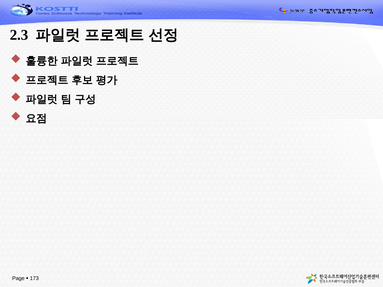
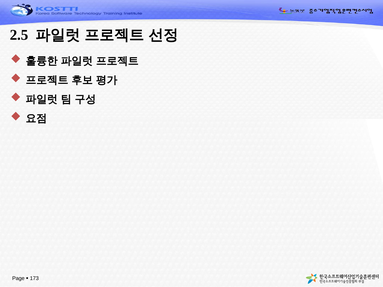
2.3: 2.3 -> 2.5 (19, 35)
